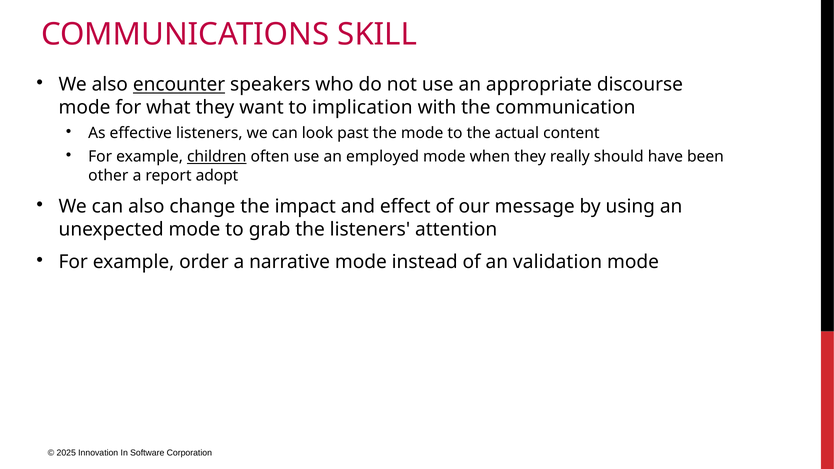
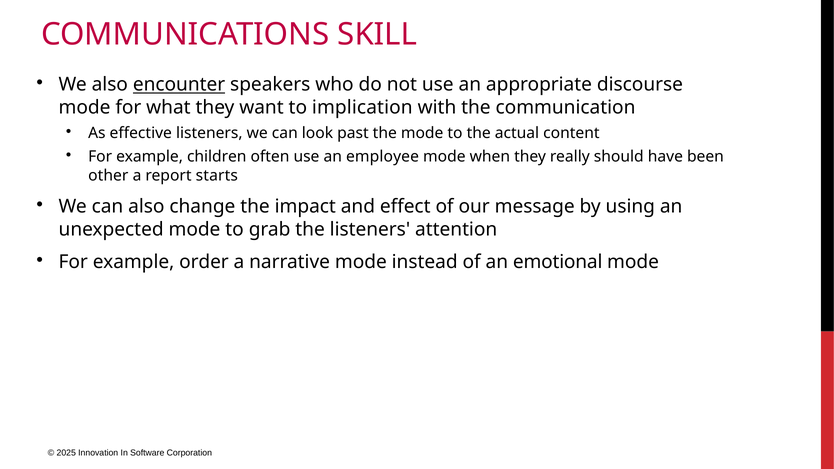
children underline: present -> none (217, 157)
employed: employed -> employee (383, 157)
adopt: adopt -> starts (217, 176)
validation: validation -> emotional (558, 262)
